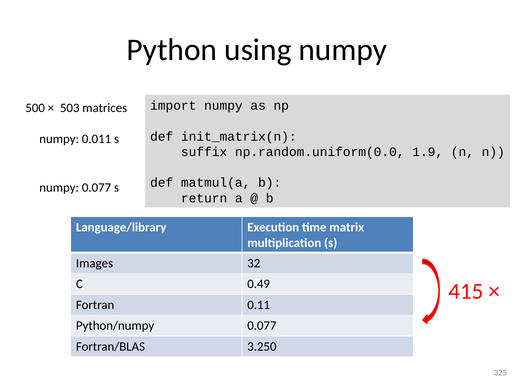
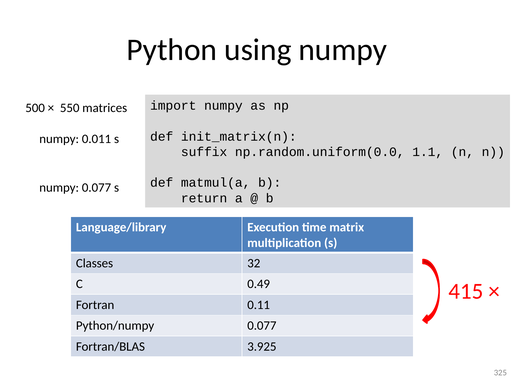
503: 503 -> 550 (70, 108)
1.9: 1.9 -> 1.1 (428, 152)
Images: Images -> Classes (95, 264)
3.250: 3.250 -> 3.925 (262, 347)
